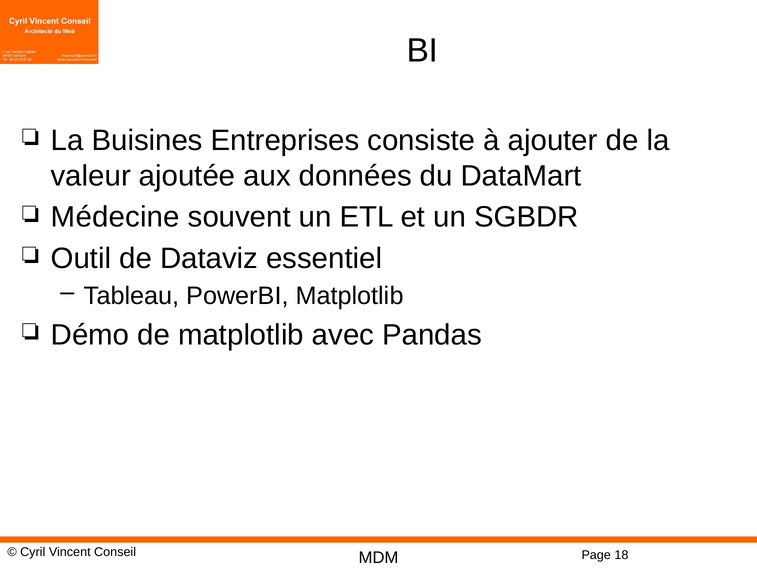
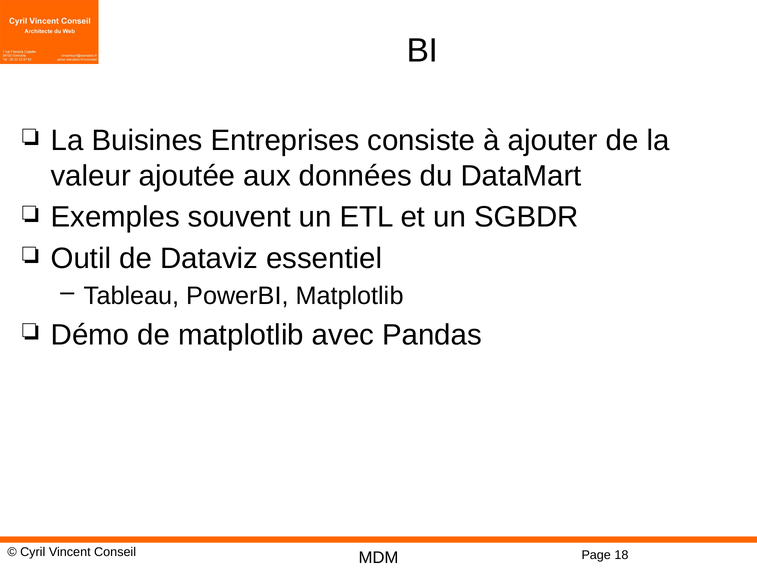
Médecine: Médecine -> Exemples (115, 217)
